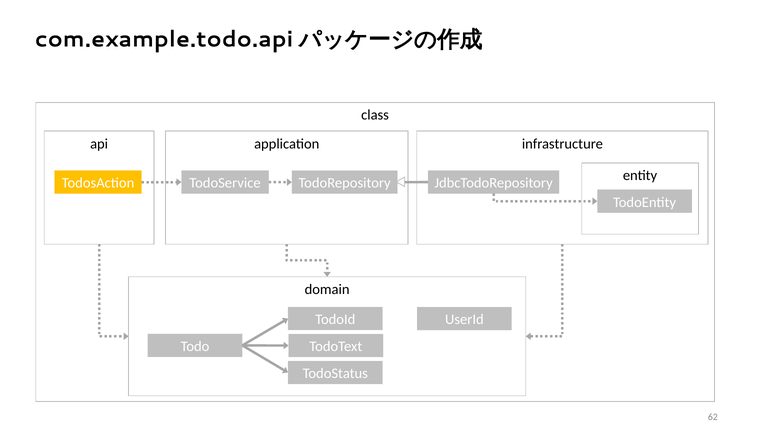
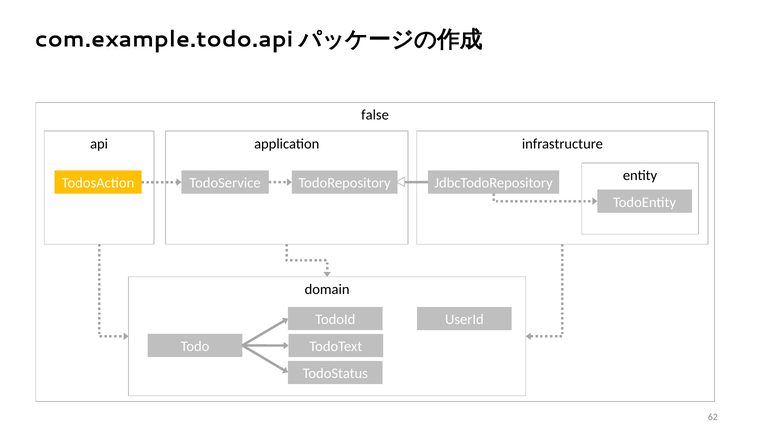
class: class -> false (375, 115)
